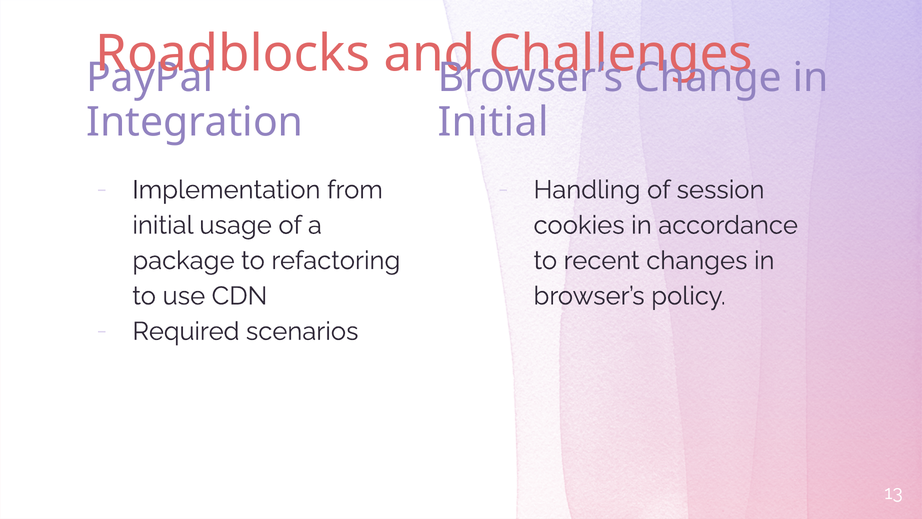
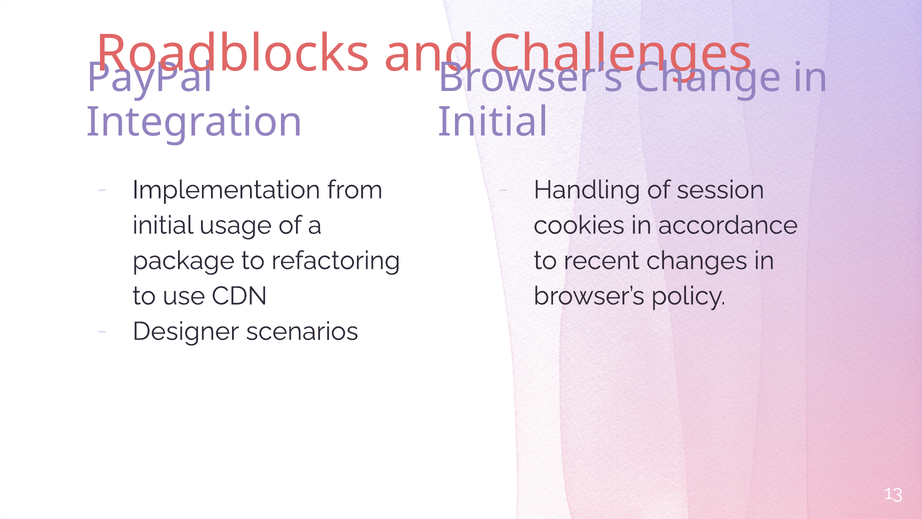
Required: Required -> Designer (186, 331)
